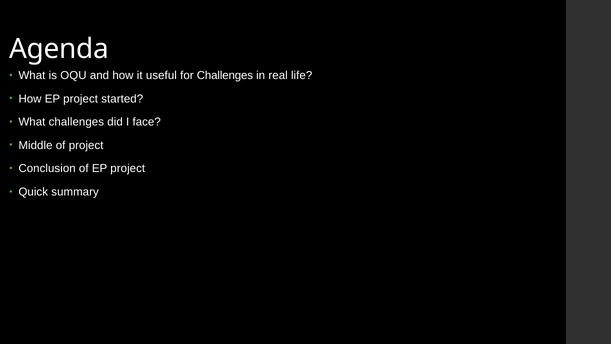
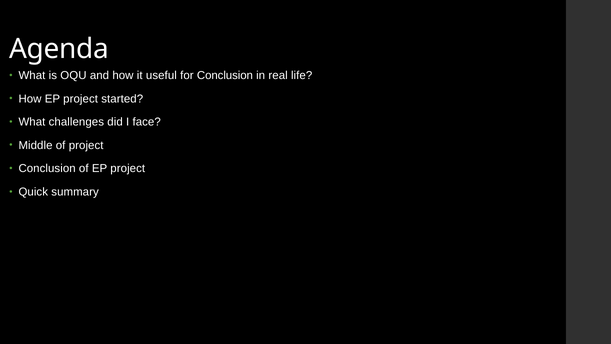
for Challenges: Challenges -> Conclusion (225, 75)
